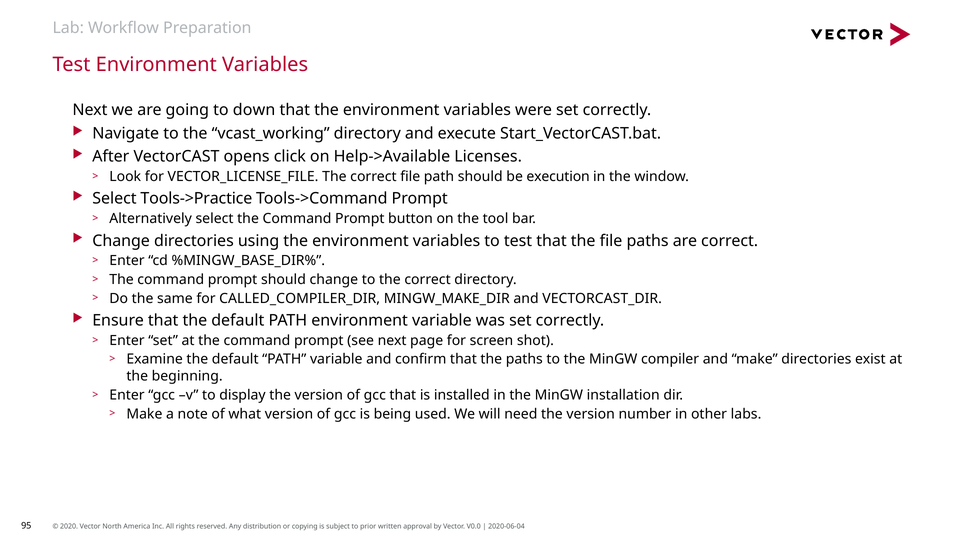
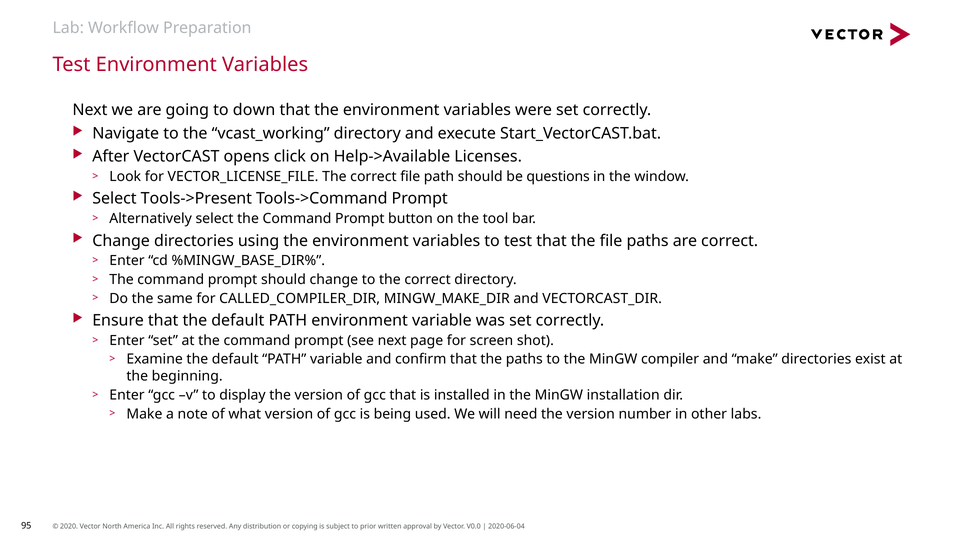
execution: execution -> questions (558, 177)
Tools->Practice: Tools->Practice -> Tools->Present (196, 199)
